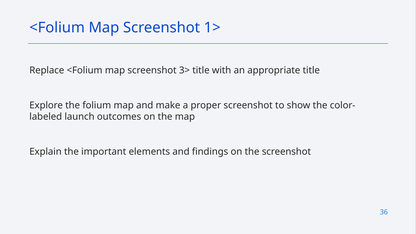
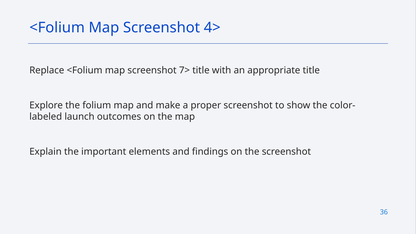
1>: 1> -> 4> (212, 28)
3>: 3> -> 7> (184, 70)
